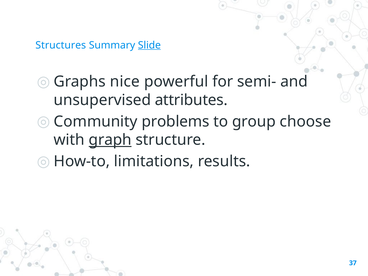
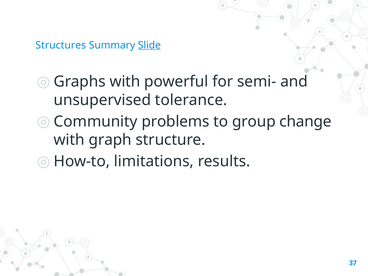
Graphs nice: nice -> with (125, 82)
attributes: attributes -> tolerance (191, 100)
choose: choose -> change (306, 122)
graph underline: present -> none (110, 140)
